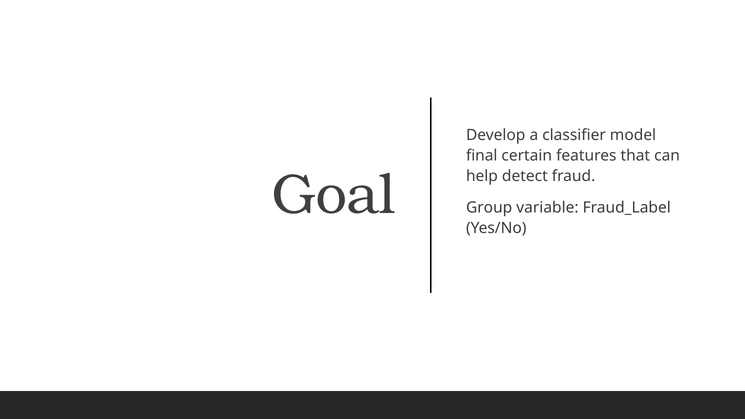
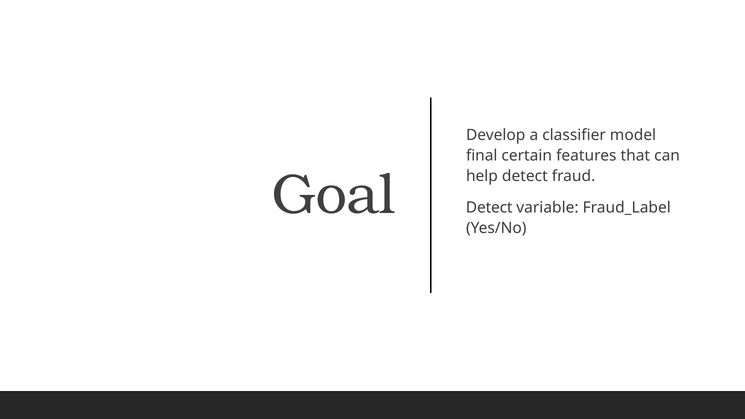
Group: Group -> Detect (489, 208)
